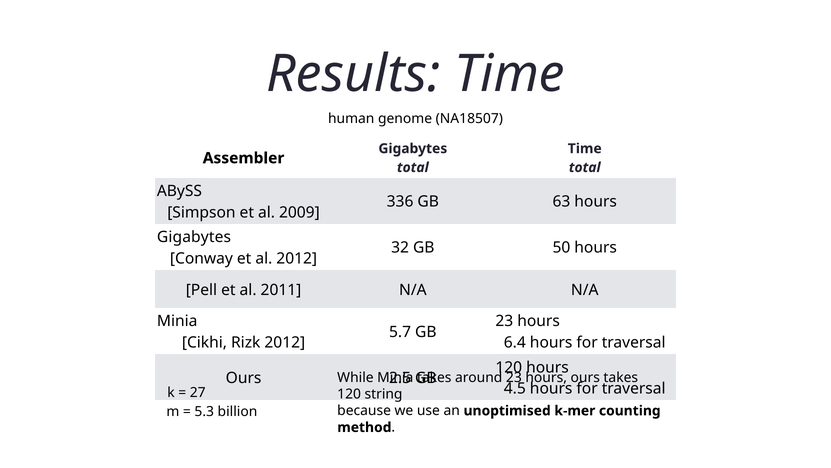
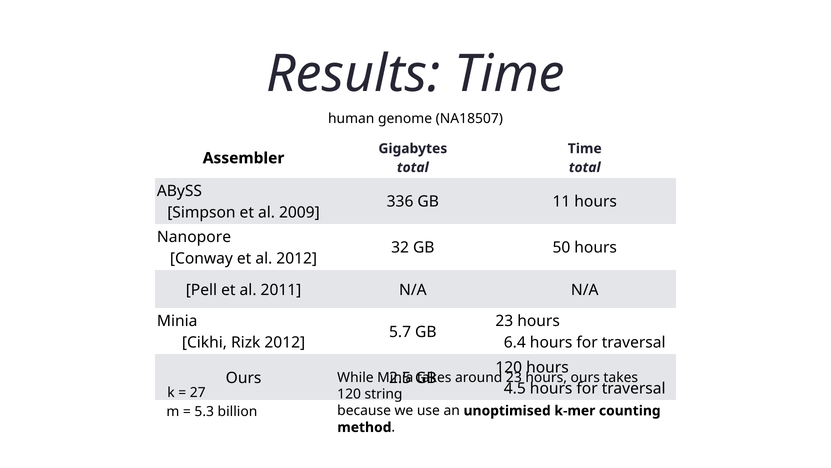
63: 63 -> 11 (561, 202)
Gigabytes: Gigabytes -> Nanopore (194, 237)
